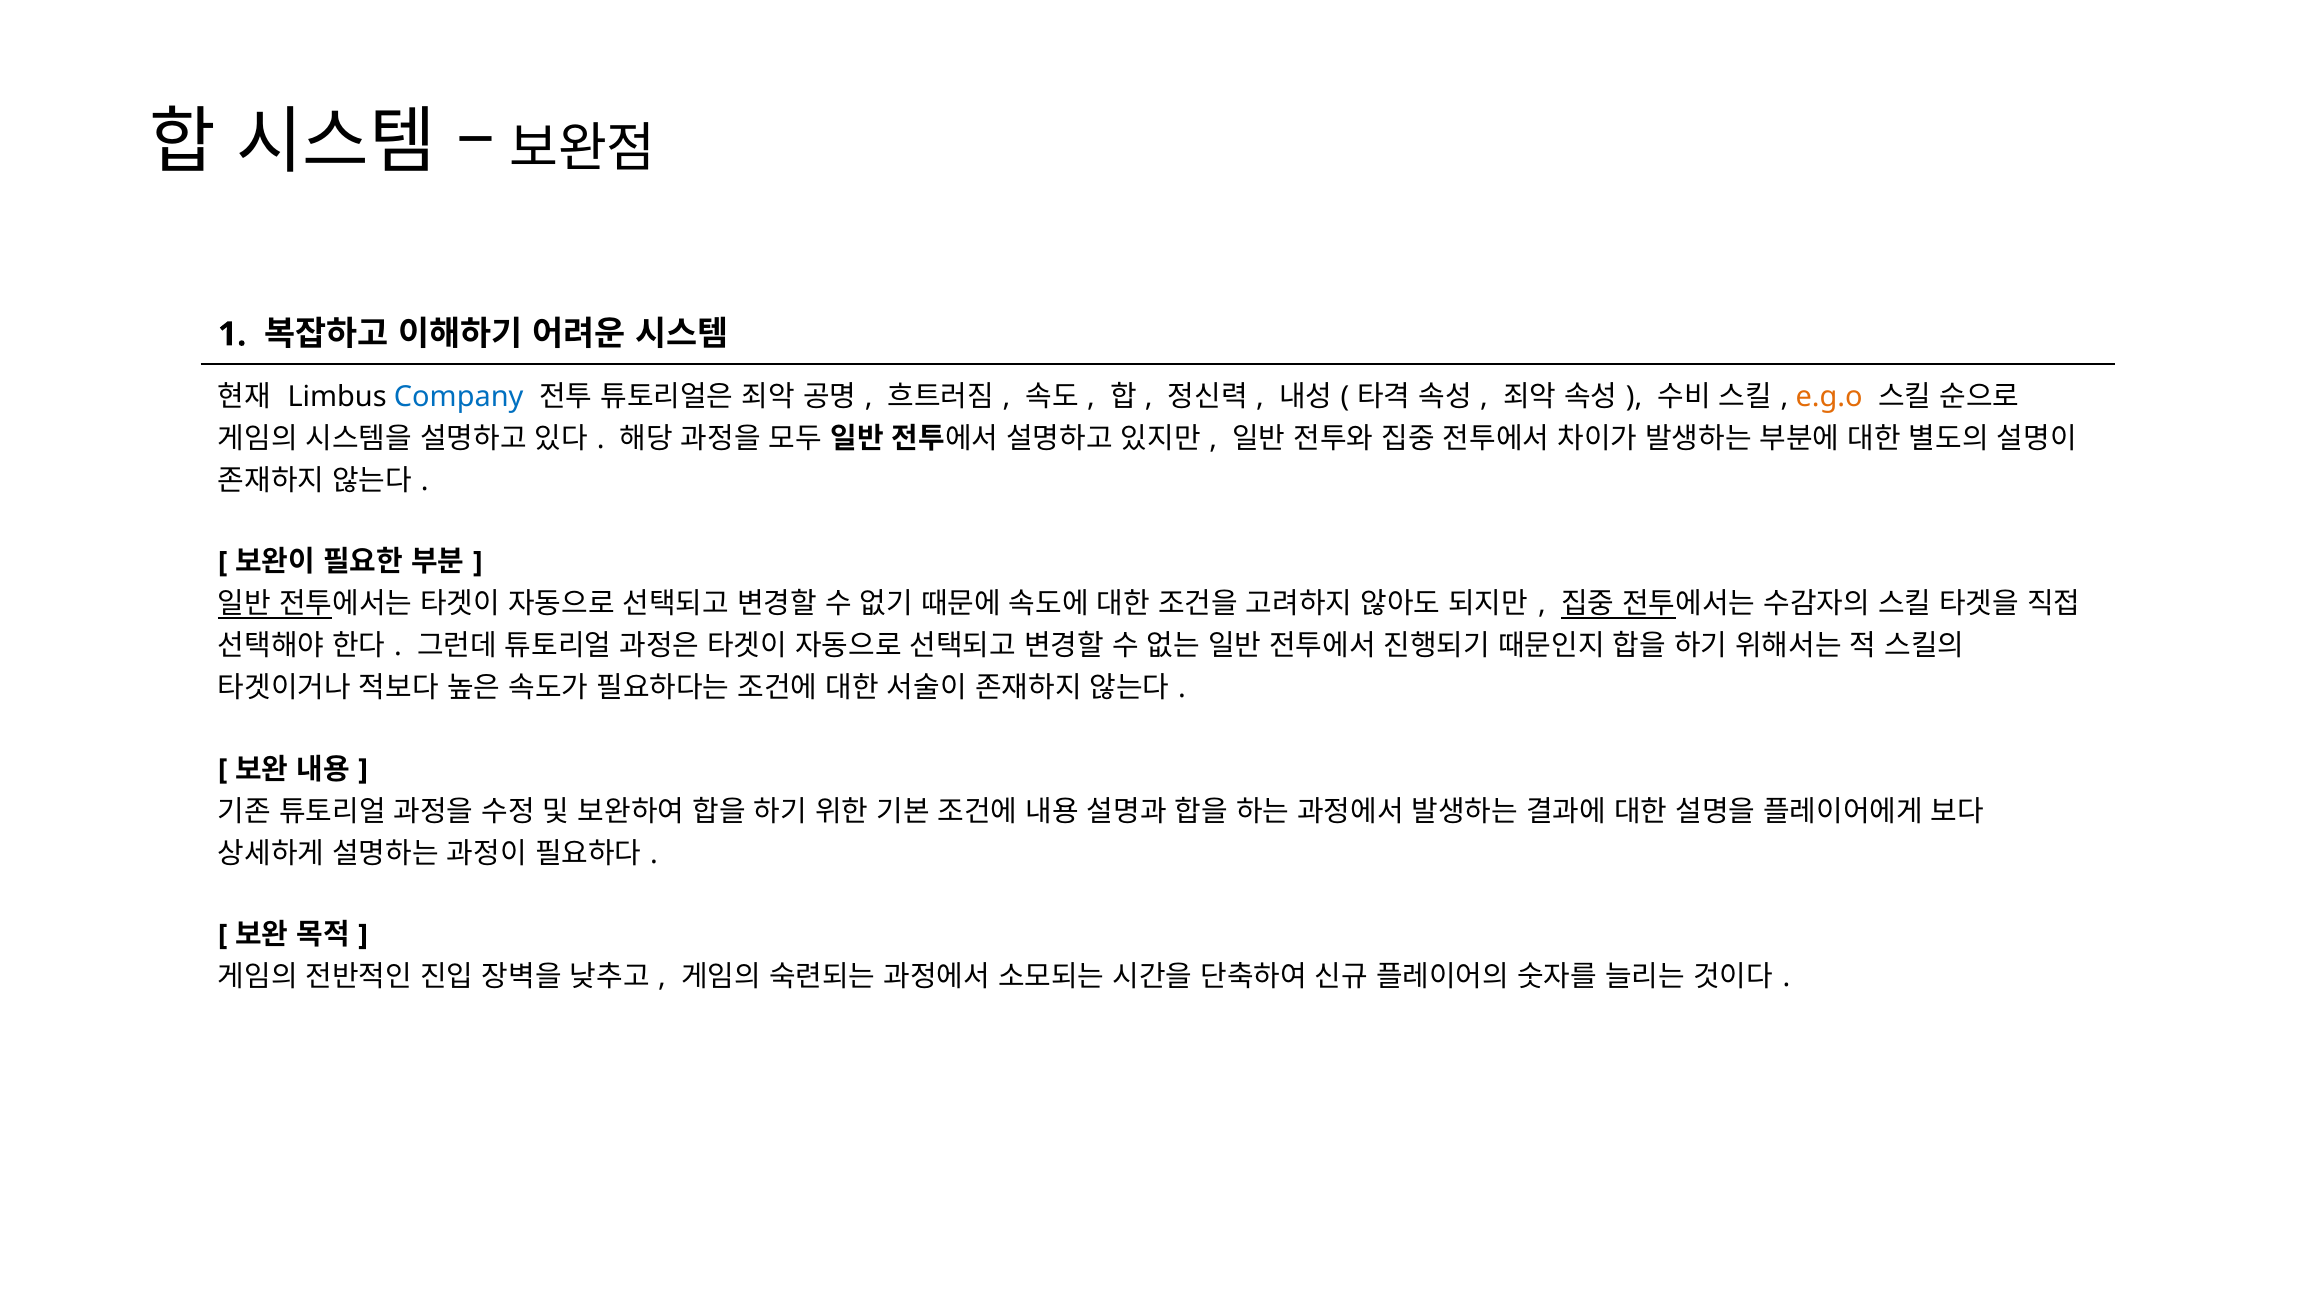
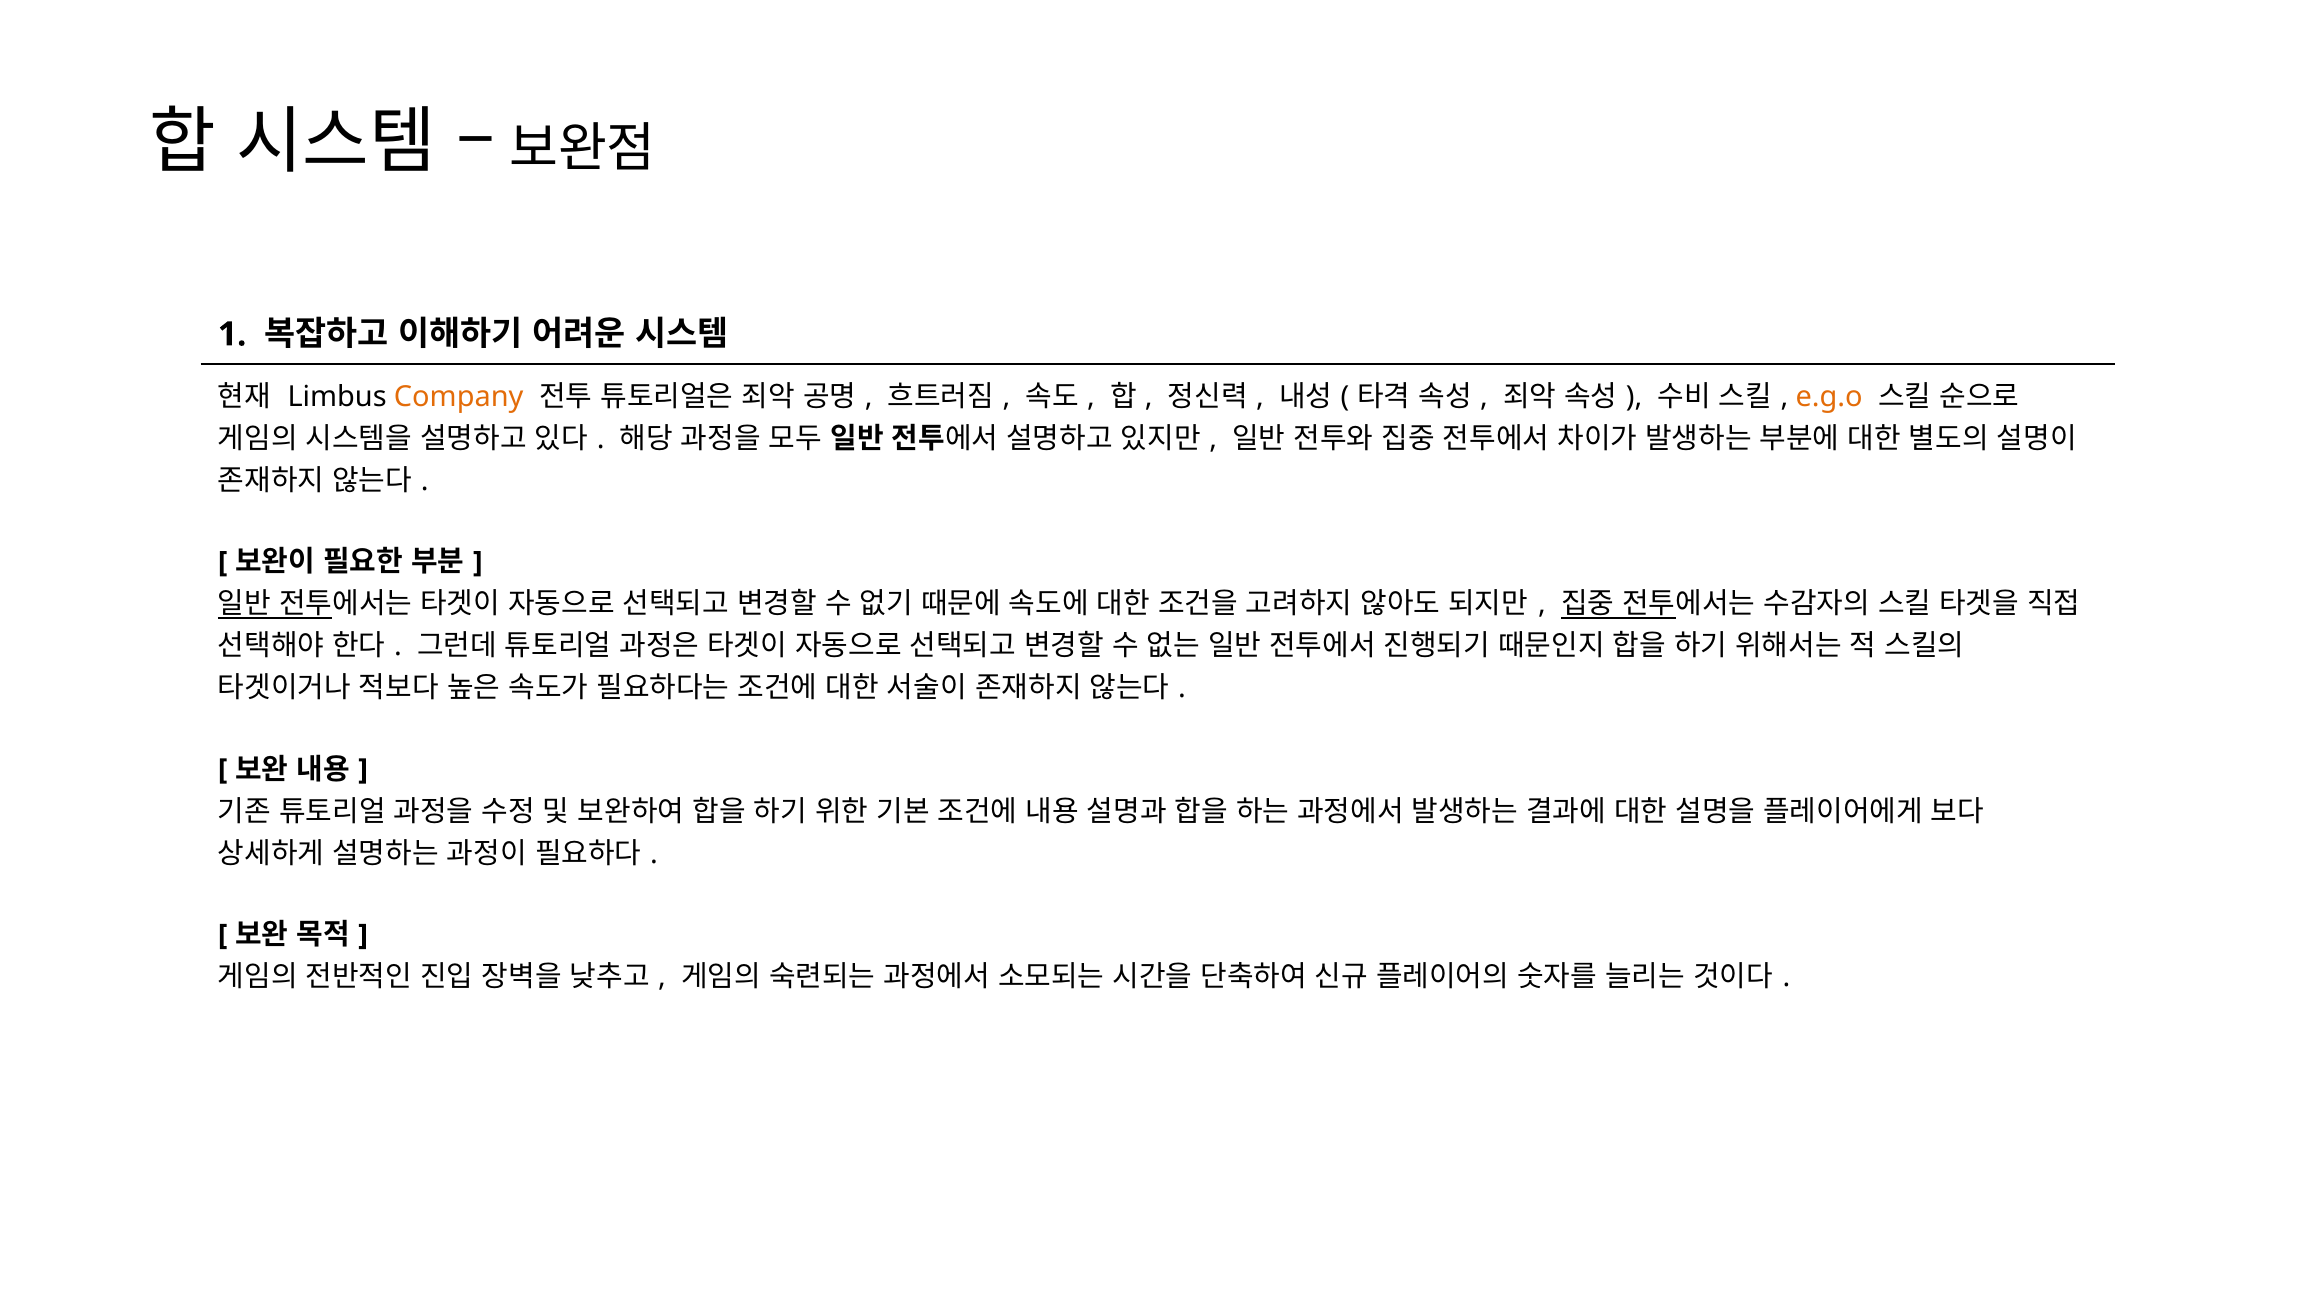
Company colour: blue -> orange (459, 397)
